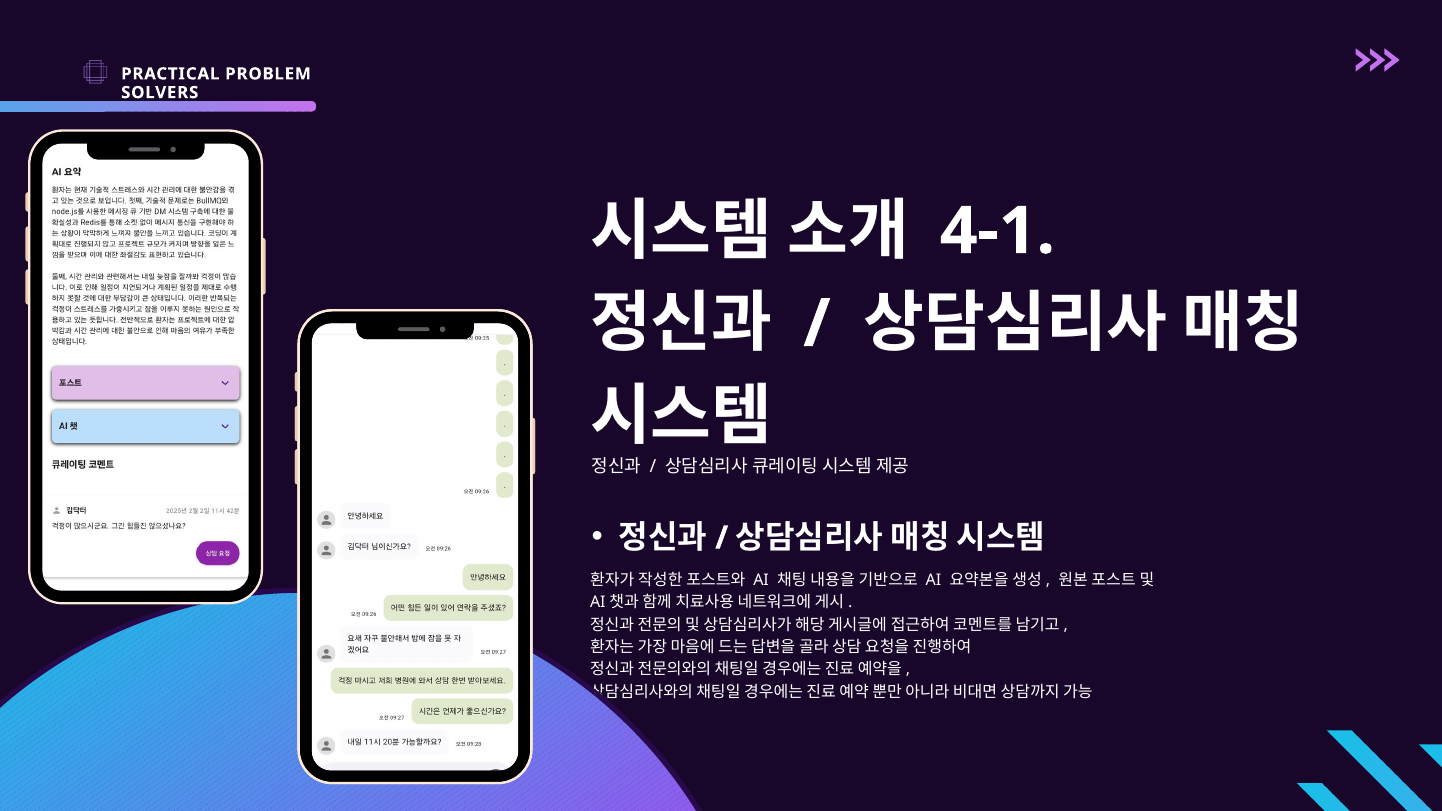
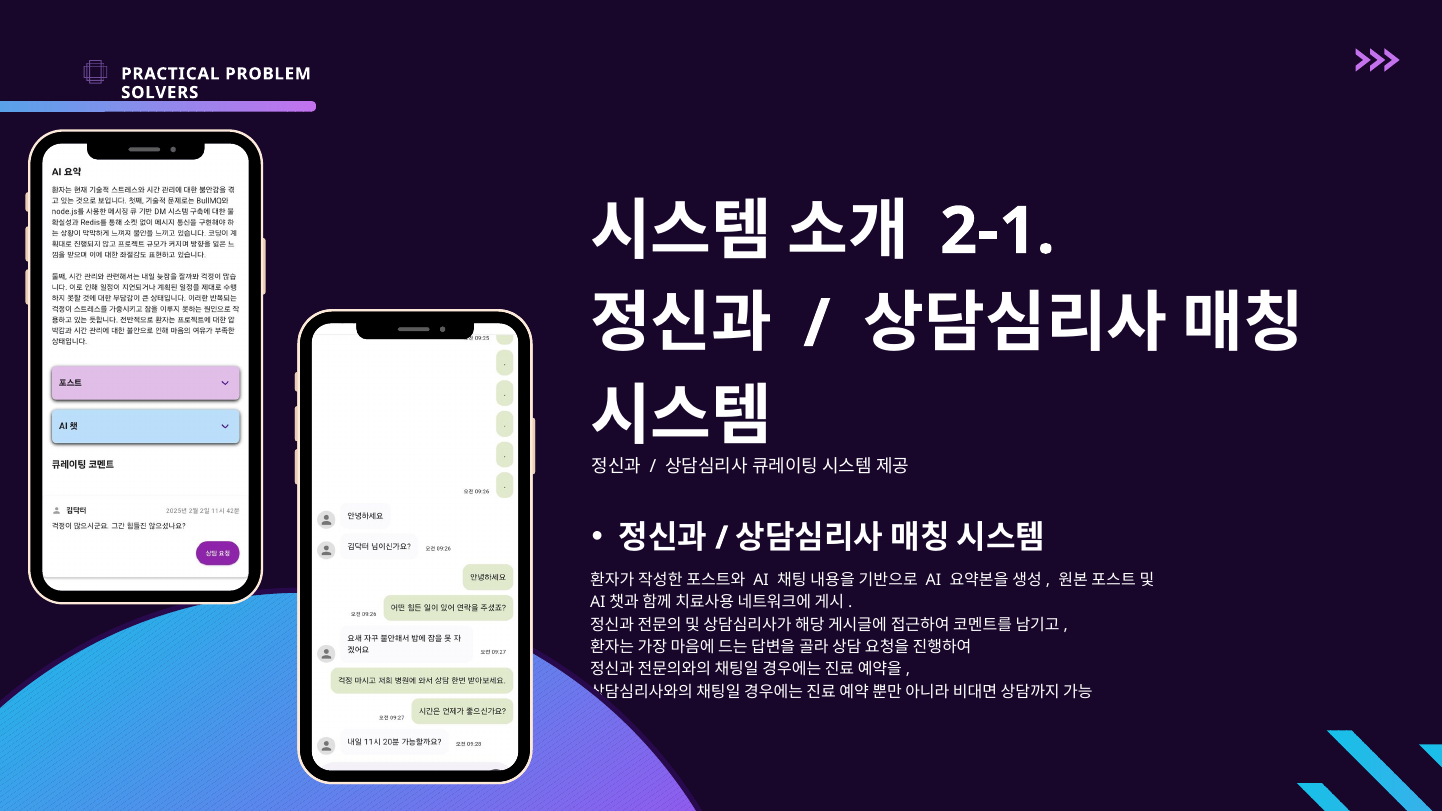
4-1: 4-1 -> 2-1 (997, 231)
